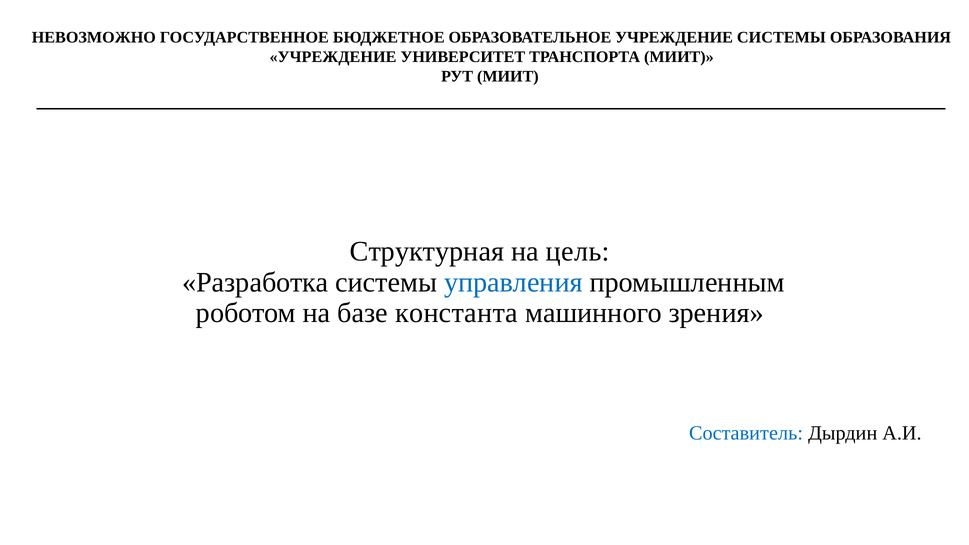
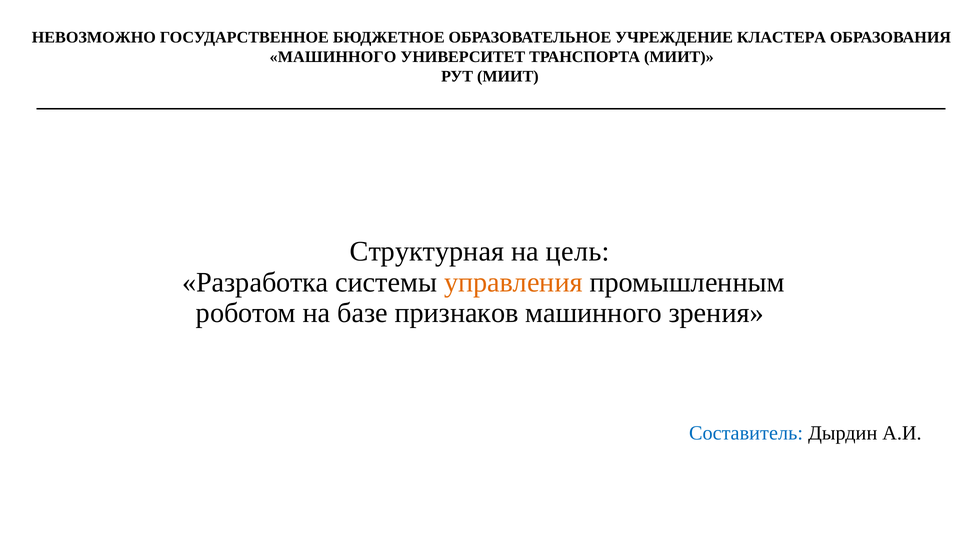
УЧРЕЖДЕНИЕ СИСТЕМЫ: СИСТЕМЫ -> КЛАСТЕРА (781, 38)
УЧРЕЖДЕНИЕ: УЧРЕЖДЕНИЕ -> МАШИННОГО (333, 57)
управления colour: blue -> orange (513, 282)
константа: константа -> признаков (457, 313)
